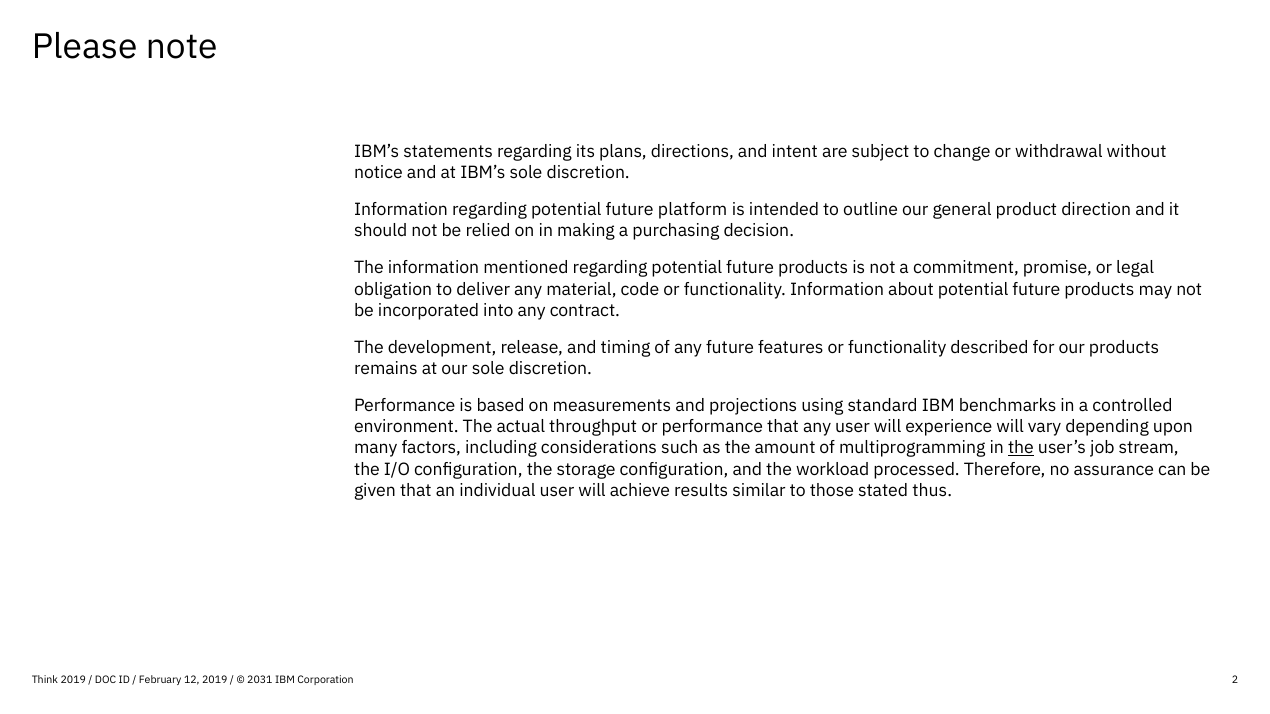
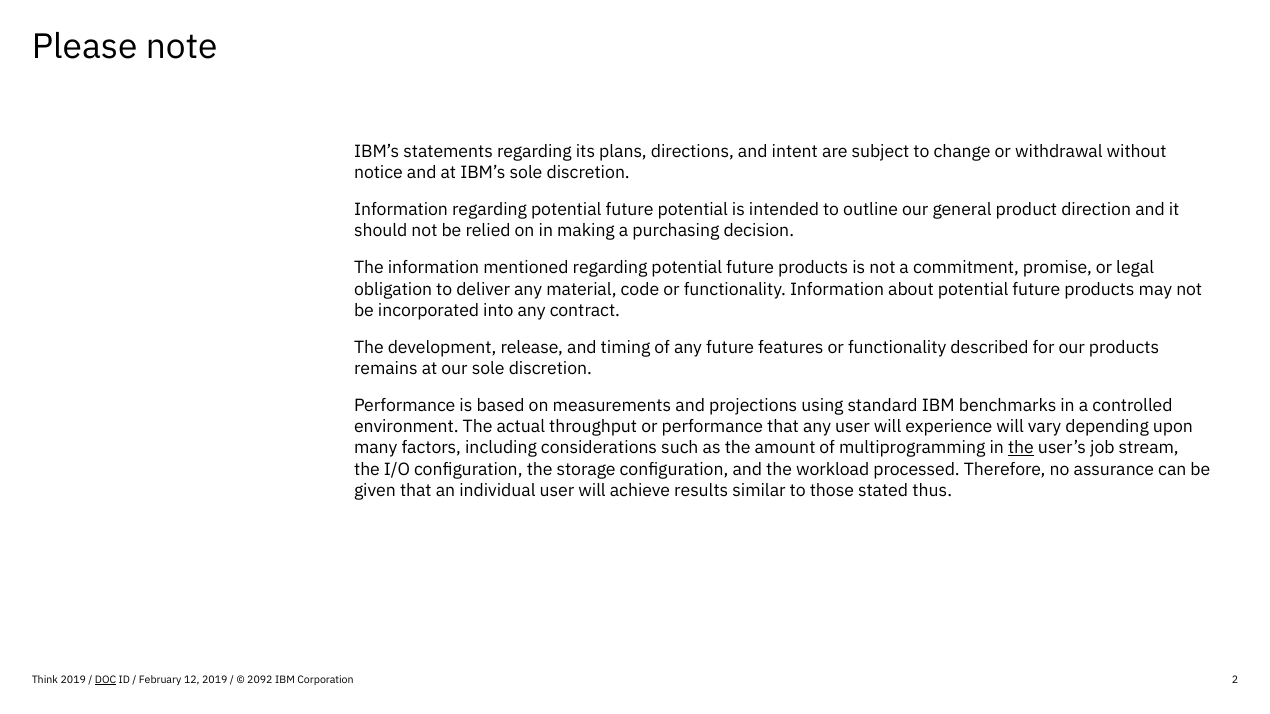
future platform: platform -> potential (693, 210)
DOC underline: none -> present (105, 681)
2031: 2031 -> 2092 (260, 681)
